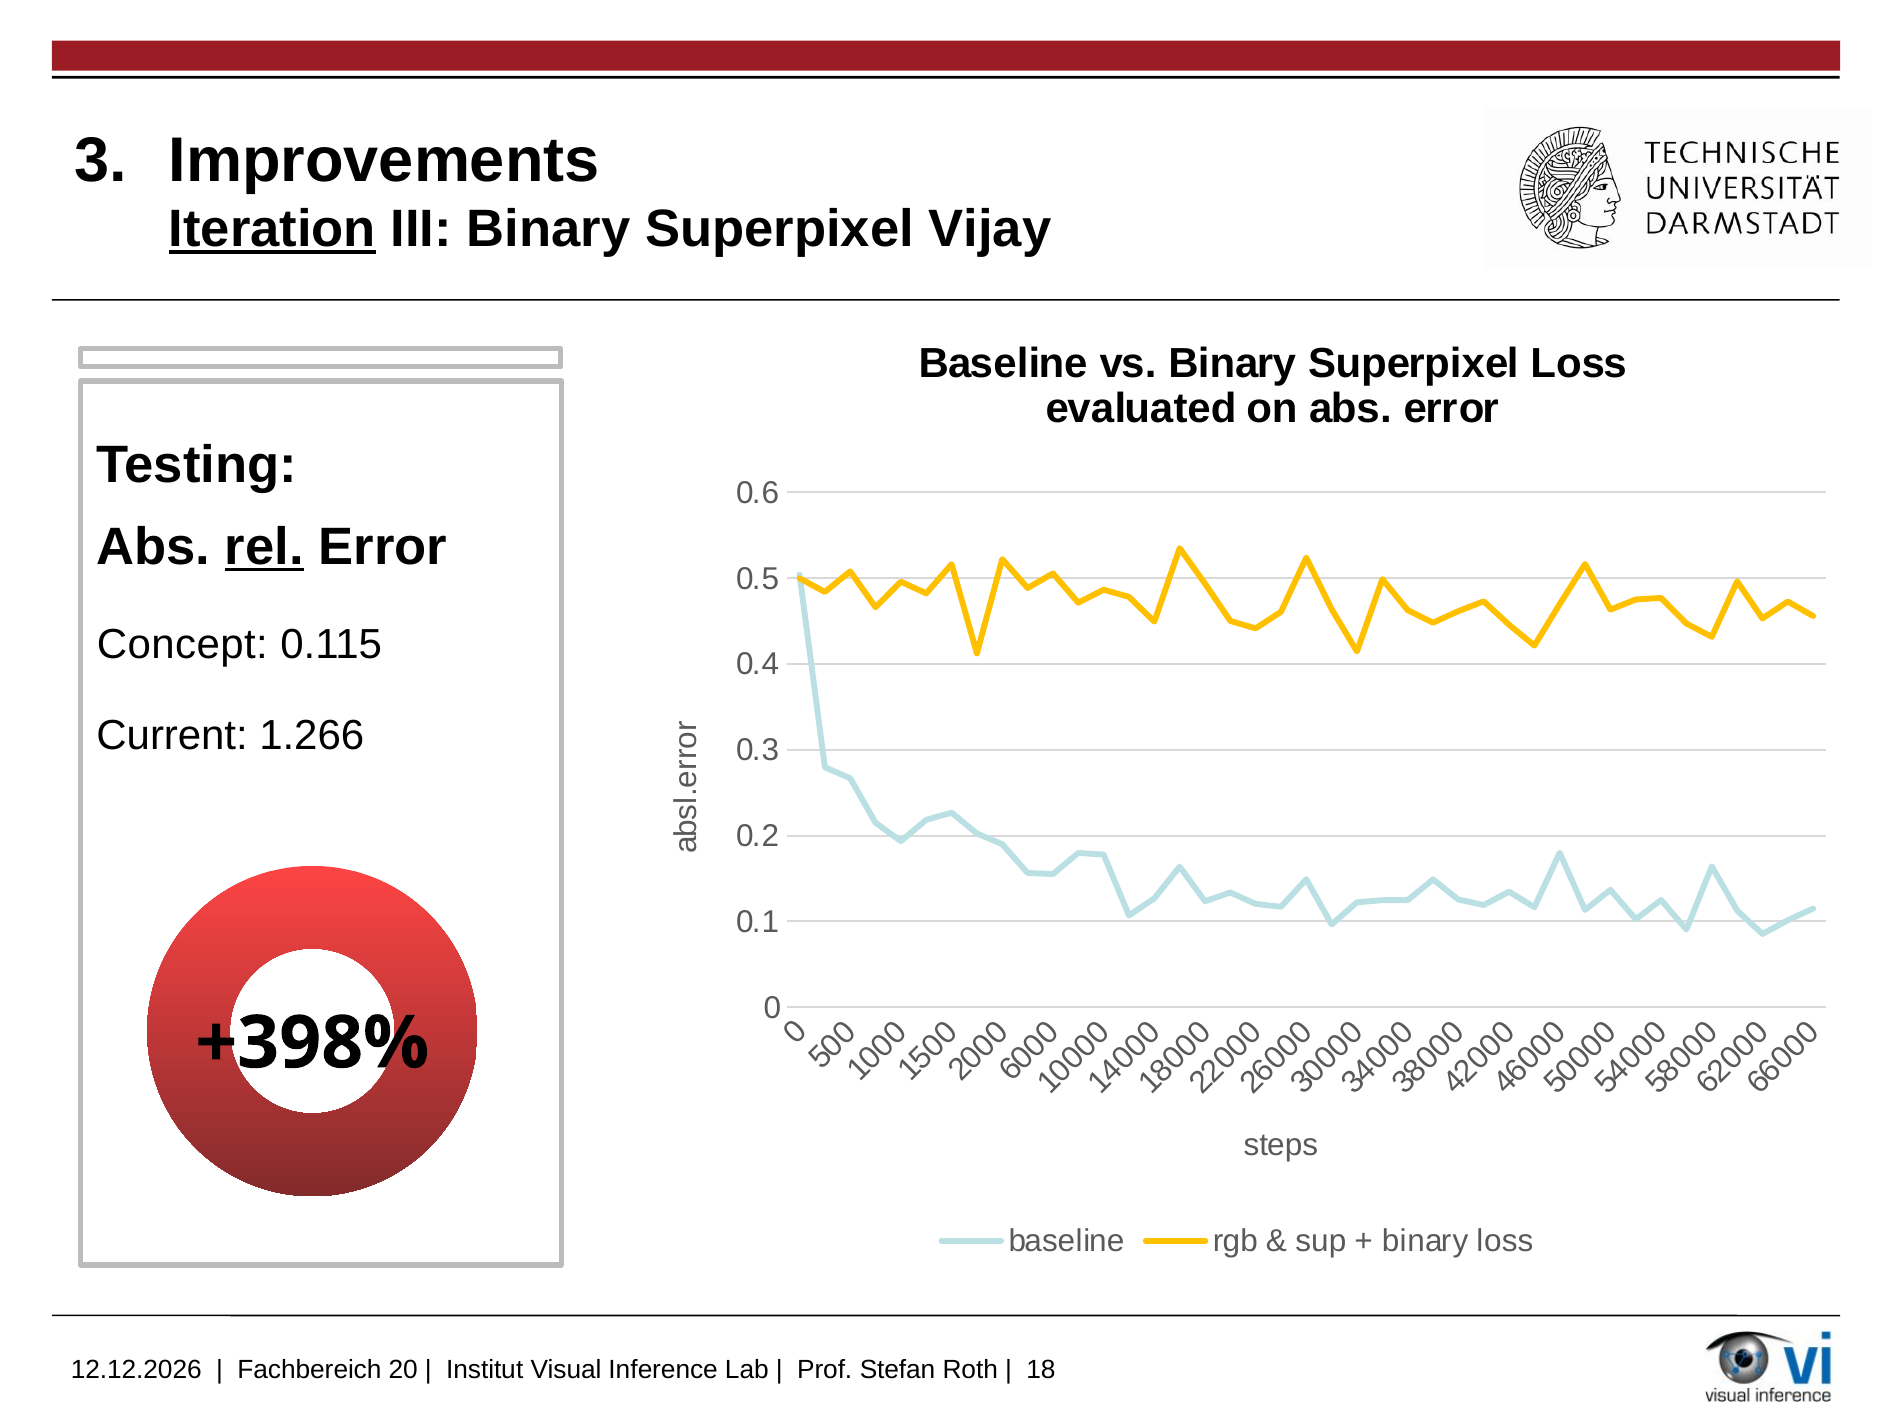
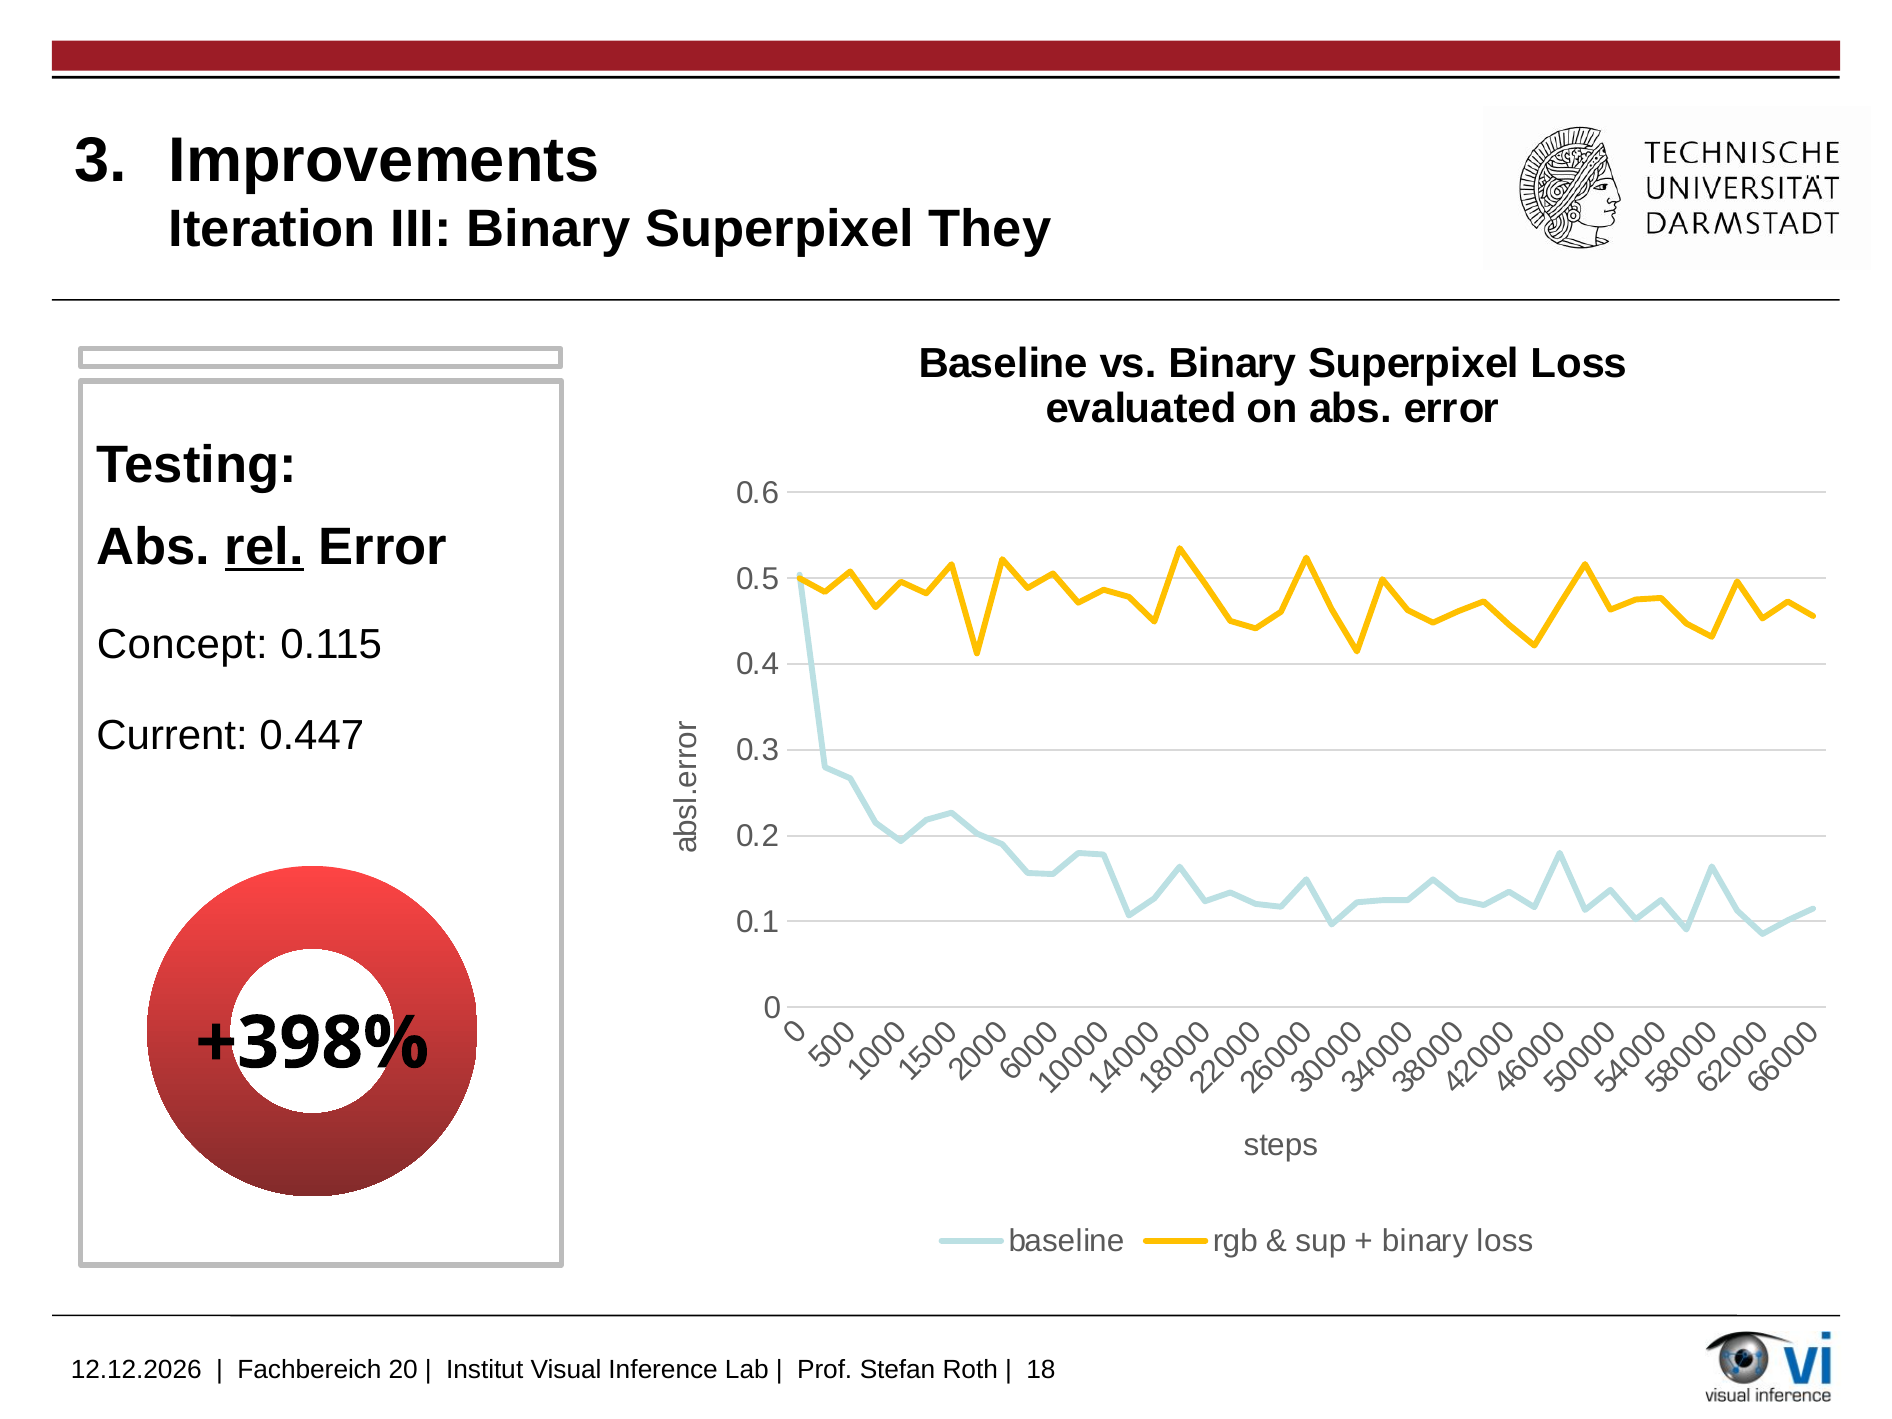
Iteration underline: present -> none (272, 229)
Vijay: Vijay -> They (990, 229)
1.266: 1.266 -> 0.447 (312, 736)
